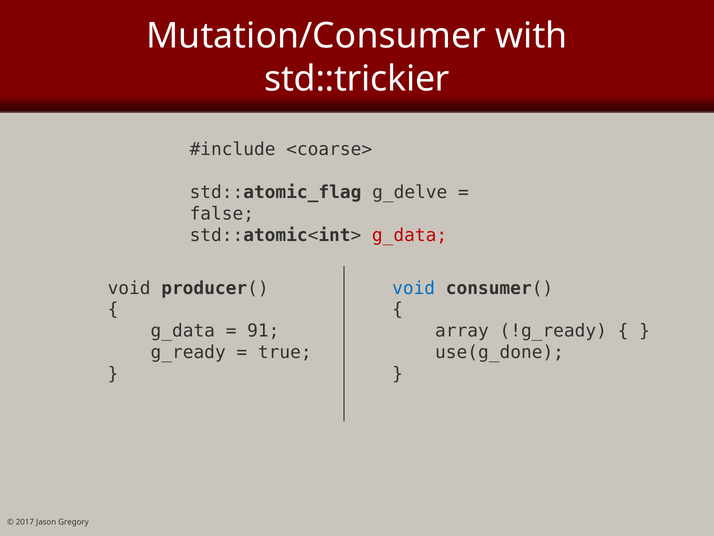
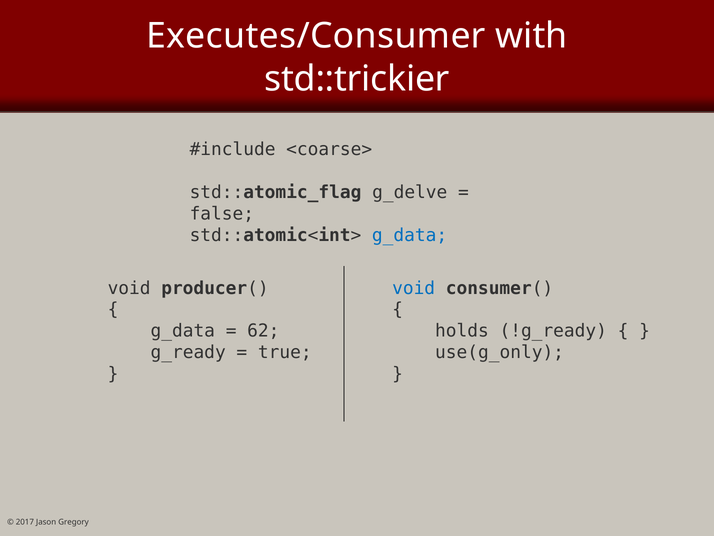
Mutation/Consumer: Mutation/Consumer -> Executes/Consumer (316, 36)
g_data colour: red -> blue (410, 235)
91: 91 -> 62 (263, 331)
array: array -> holds (462, 331)
use(g_done: use(g_done -> use(g_only (500, 352)
